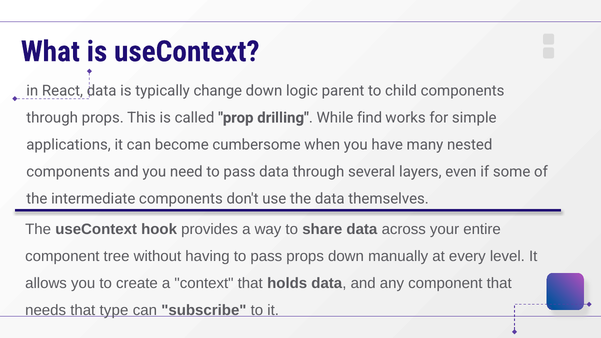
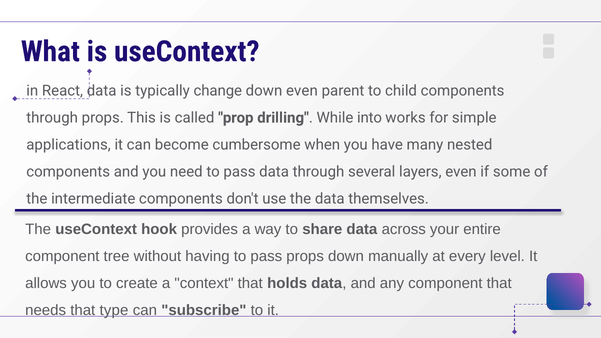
down logic: logic -> even (302, 91)
find: find -> into (370, 118)
